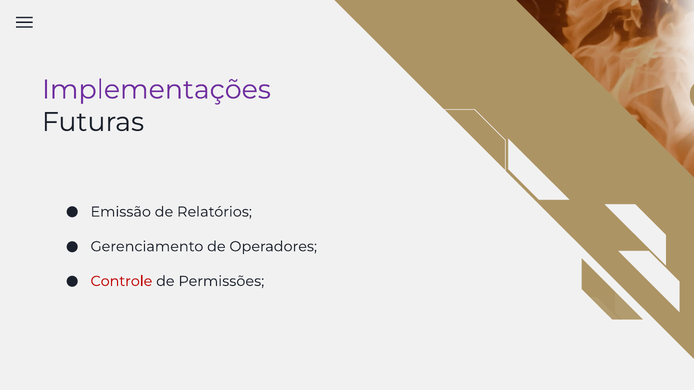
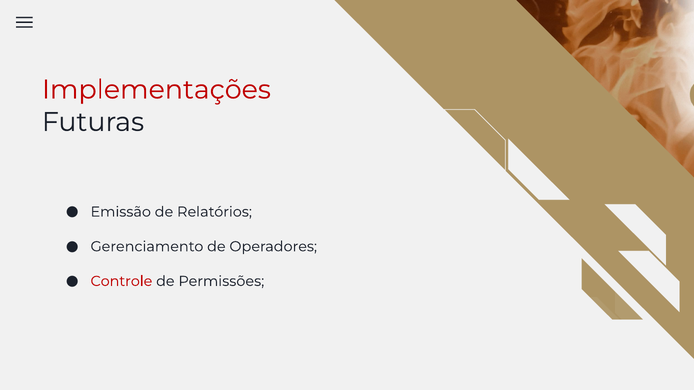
Implementações colour: purple -> red (156, 90)
